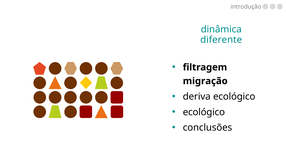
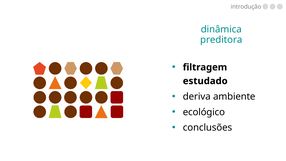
diferente: diferente -> preditora (221, 40)
migração: migração -> estudado (205, 81)
deriva ecológico: ecológico -> ambiente (234, 96)
